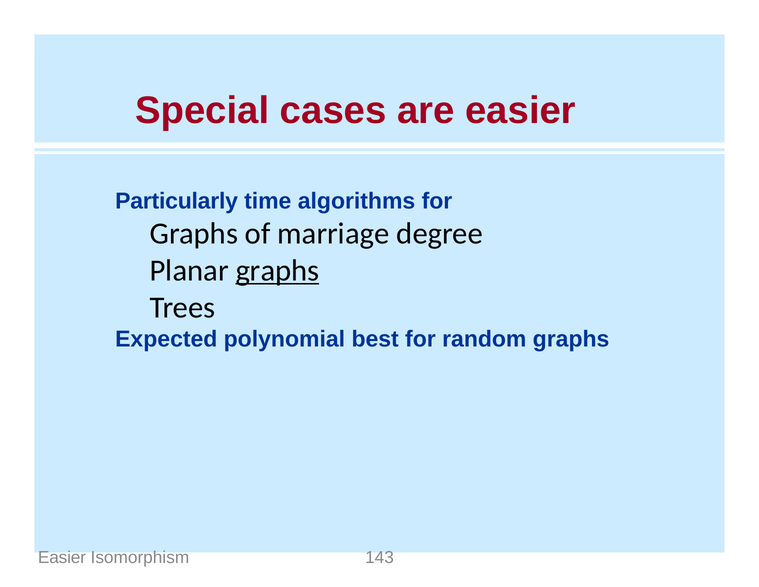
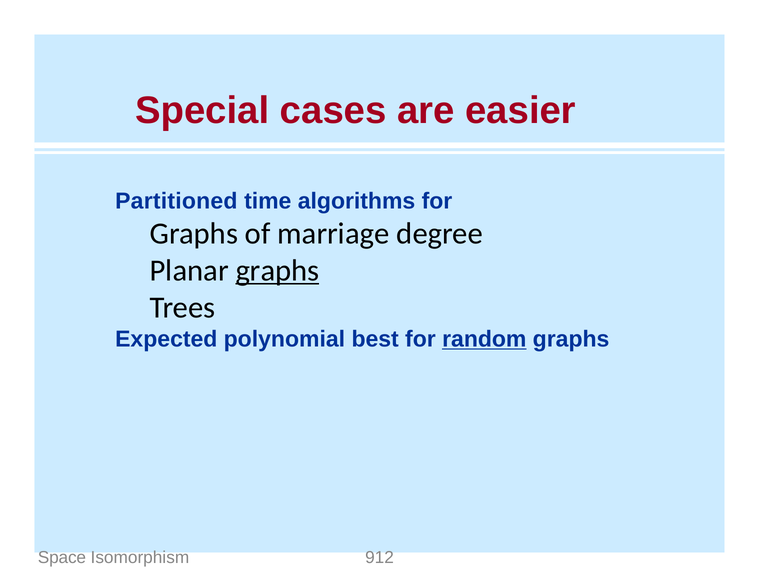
Particularly: Particularly -> Partitioned (176, 201)
random underline: none -> present (484, 339)
Easier: Easier -> Space (62, 557)
143: 143 -> 912 (379, 557)
